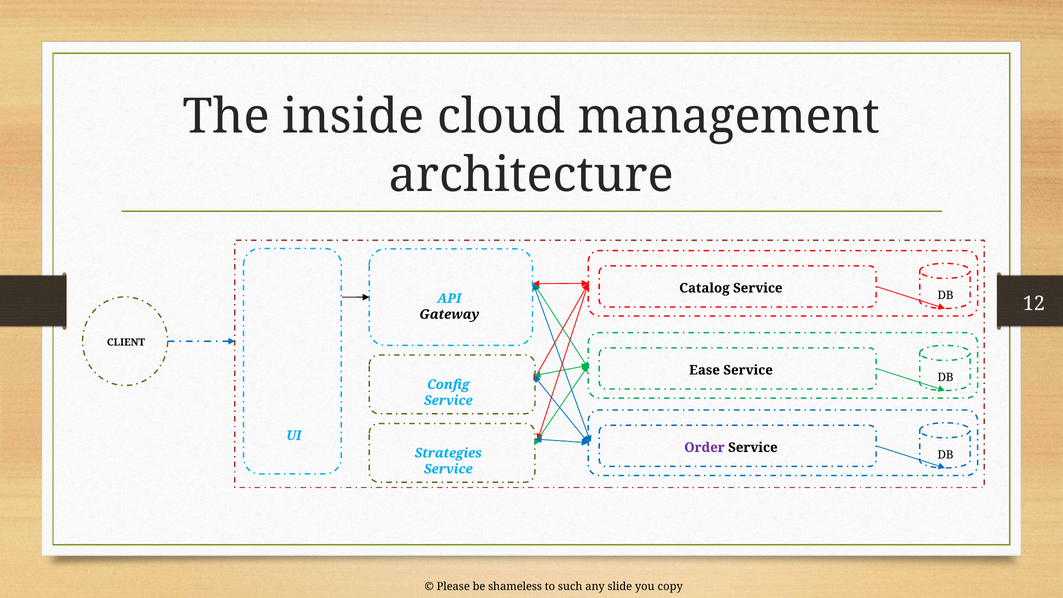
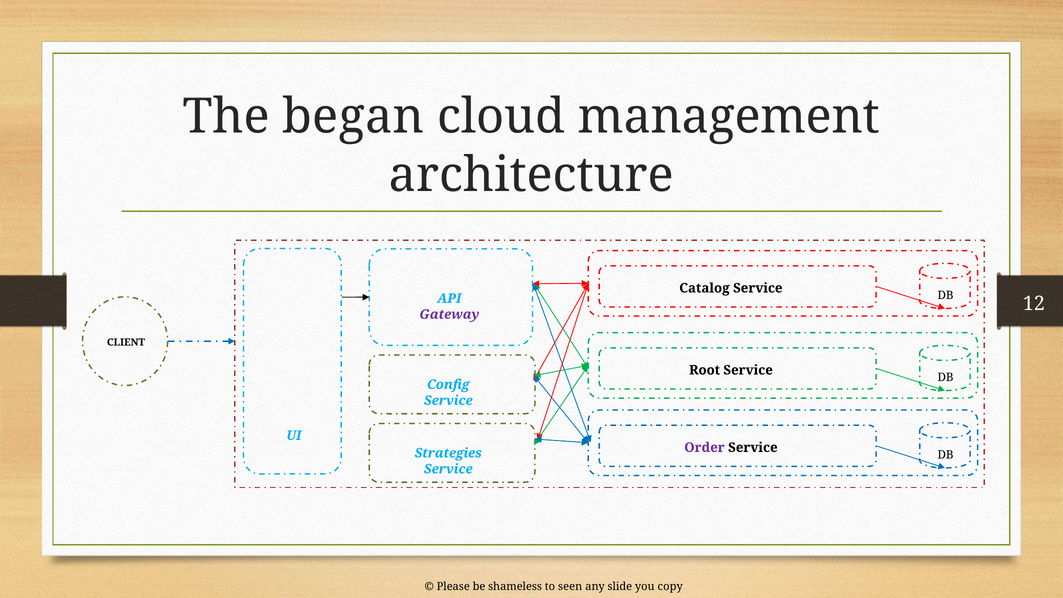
inside: inside -> began (353, 117)
Gateway colour: black -> purple (449, 314)
Ease: Ease -> Root (705, 370)
such: such -> seen (570, 586)
